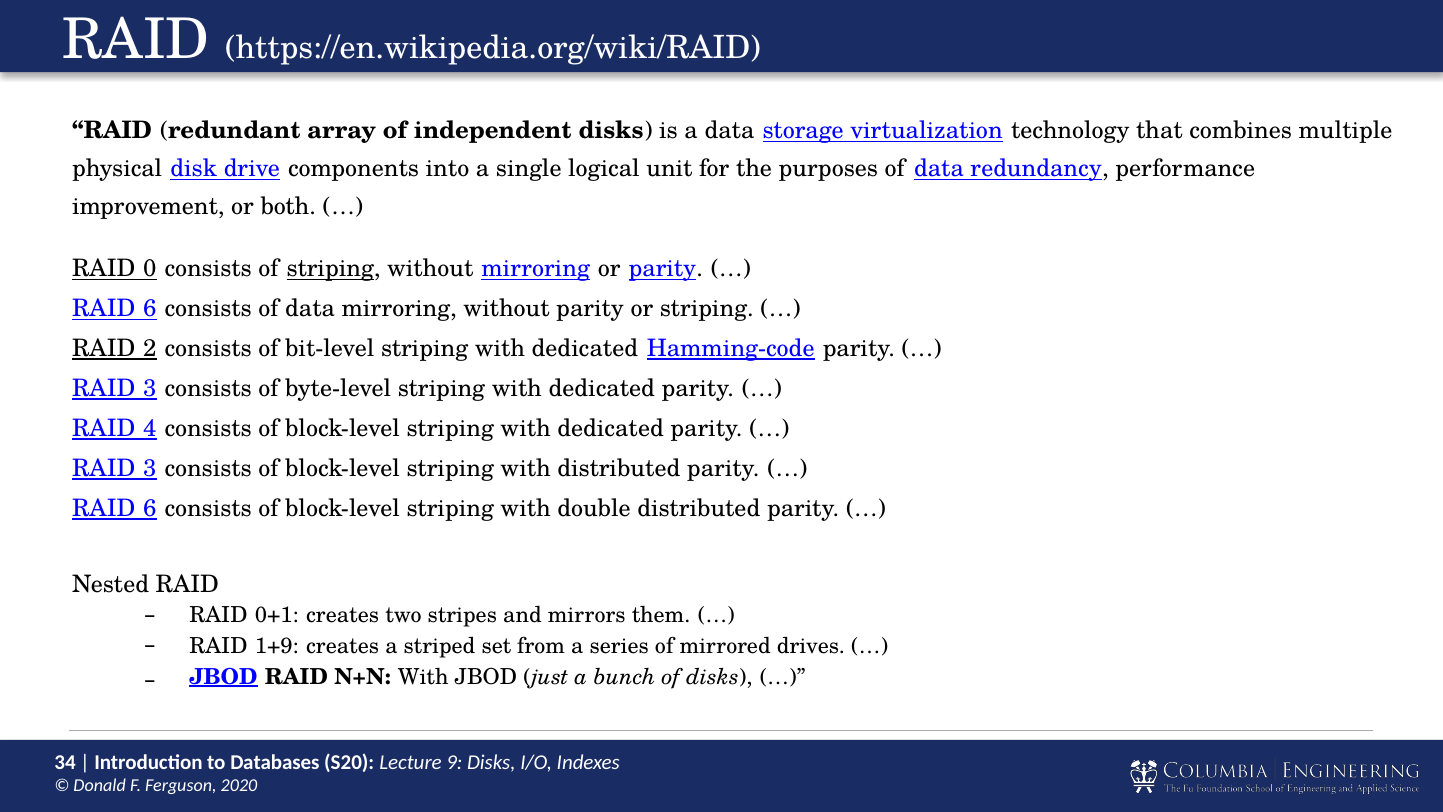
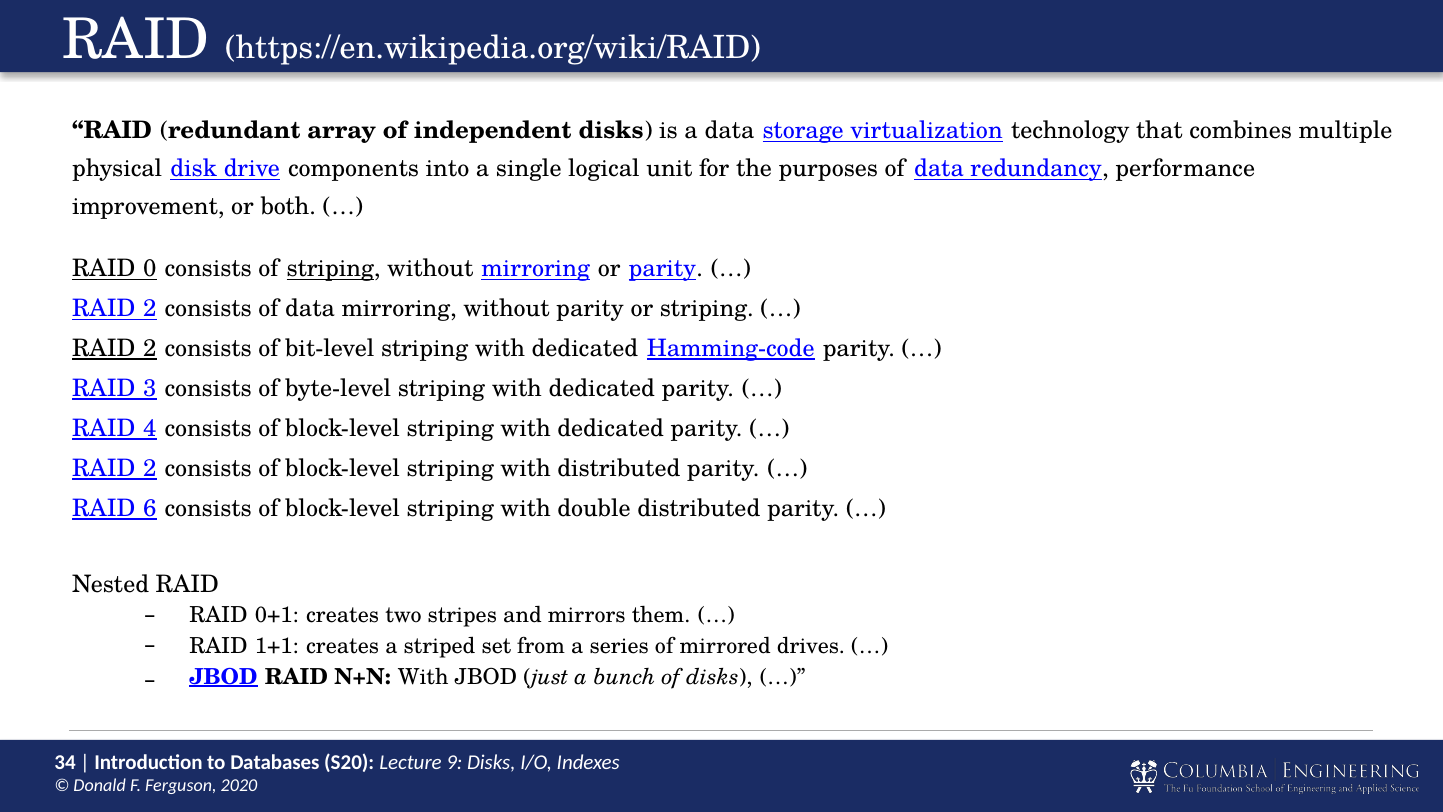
6: 6 -> 2 (150, 309)
3: 3 -> 2 (150, 468)
1+9: 1+9 -> 1+1 (277, 646)
